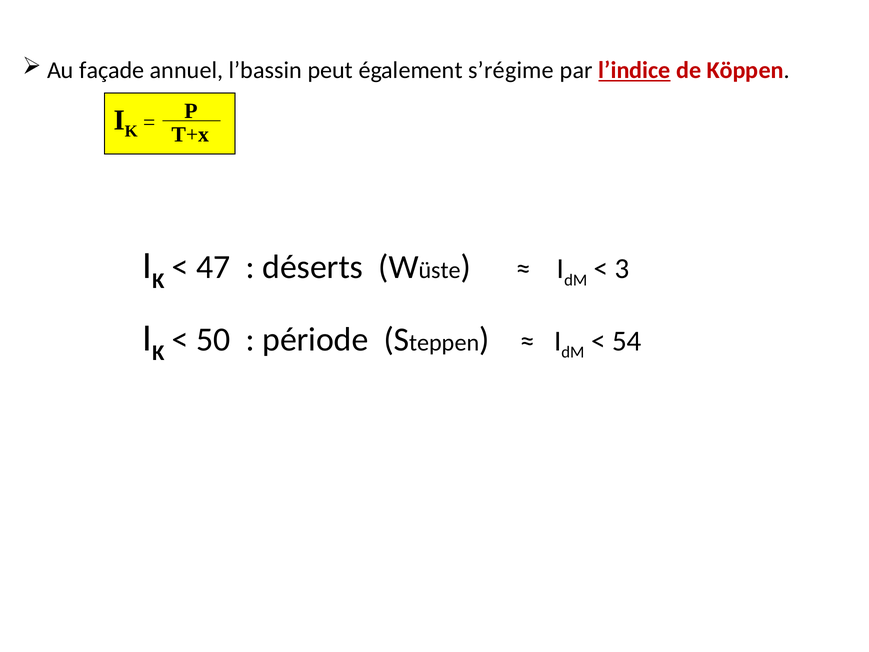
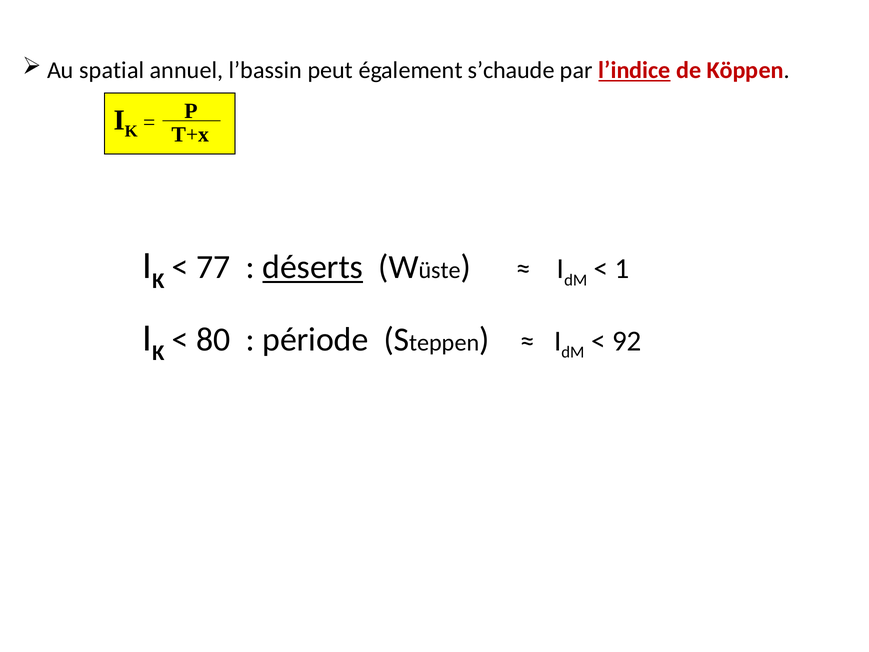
façade: façade -> spatial (112, 70)
s’régime: s’régime -> s’chaude (511, 70)
47: 47 -> 77 (213, 267)
déserts underline: none -> present (313, 267)
3: 3 -> 1 (622, 269)
50: 50 -> 80 (213, 339)
54: 54 -> 92 (627, 341)
